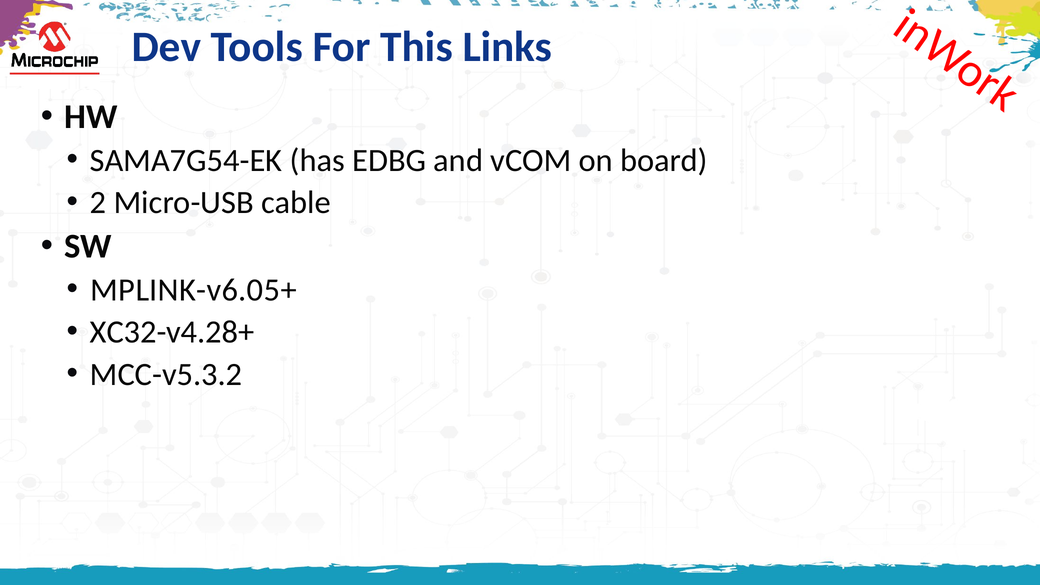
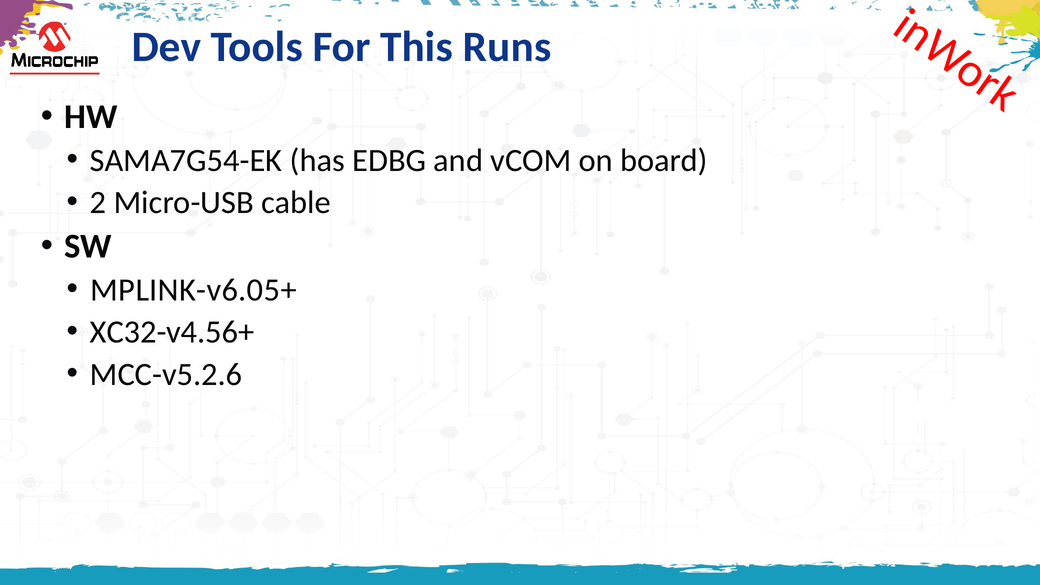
Links: Links -> Runs (507, 47)
XC32-v4.28+: XC32-v4.28+ -> XC32-v4.56+ (172, 332)
MCC-v5.3.2: MCC-v5.3.2 -> MCC-v5.2.6 (166, 374)
